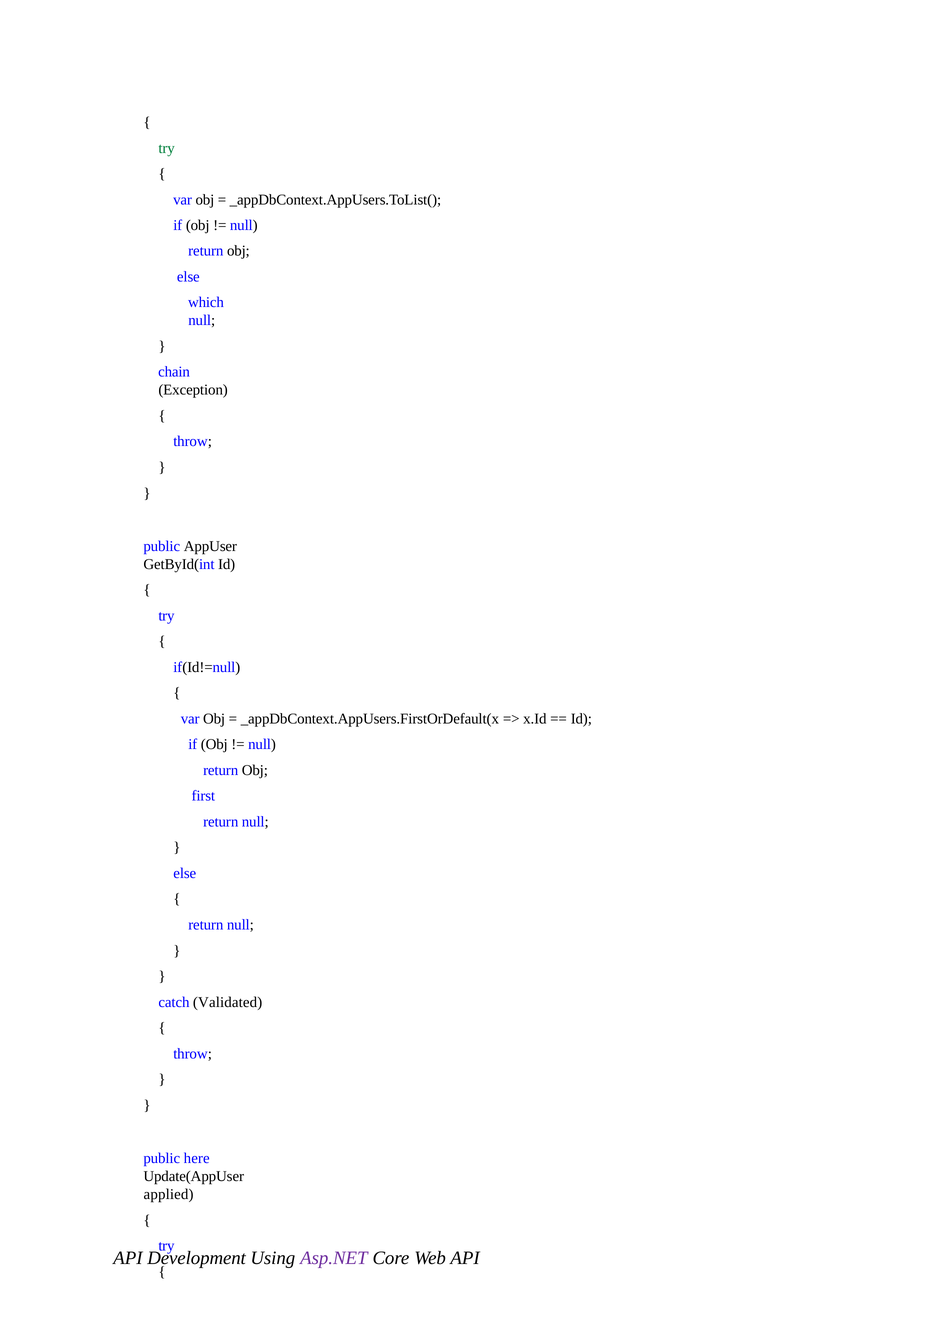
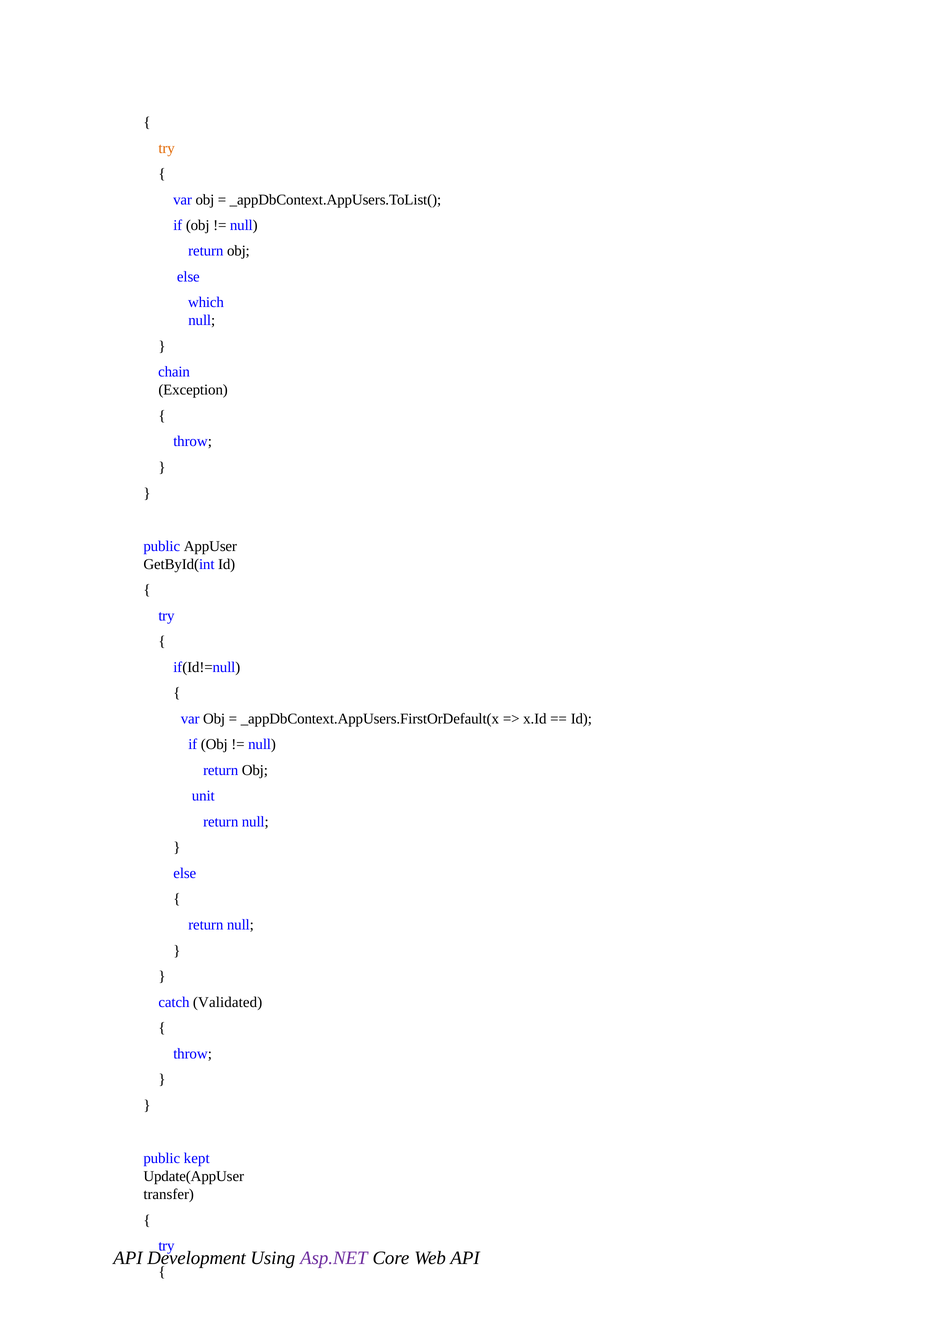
try colour: green -> orange (167, 148)
first: first -> unit (203, 796)
here: here -> kept (197, 1158)
applied: applied -> transfer (169, 1194)
